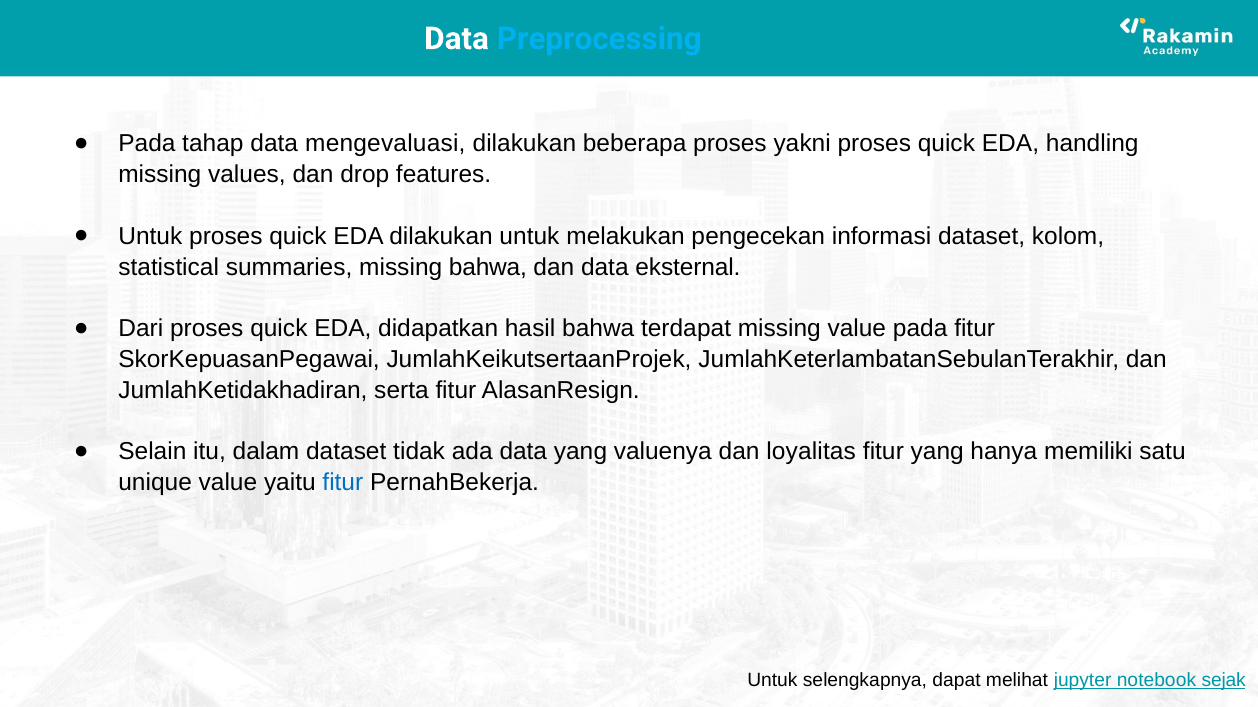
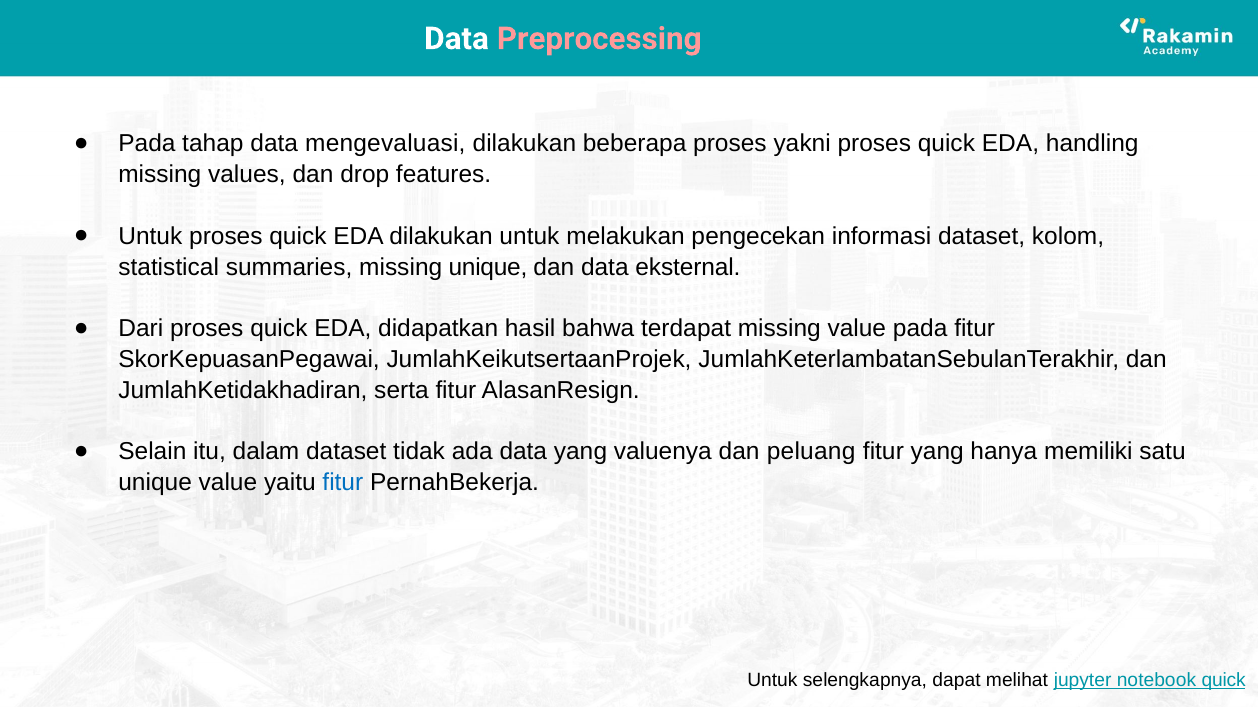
Preprocessing colour: light blue -> pink (599, 39)
missing bahwa: bahwa -> unique (488, 267)
loyalitas: loyalitas -> peluang (811, 452)
notebook sejak: sejak -> quick (1224, 681)
